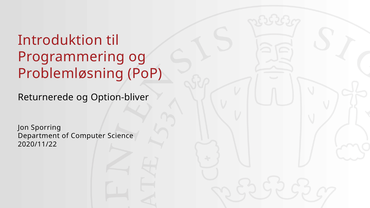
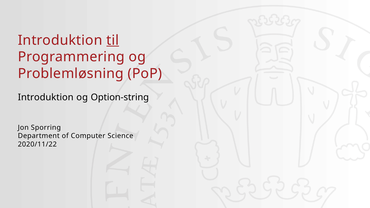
til underline: none -> present (113, 40)
Returnerede: Returnerede -> Introduktion (46, 97)
Option-bliver: Option-bliver -> Option-string (120, 97)
